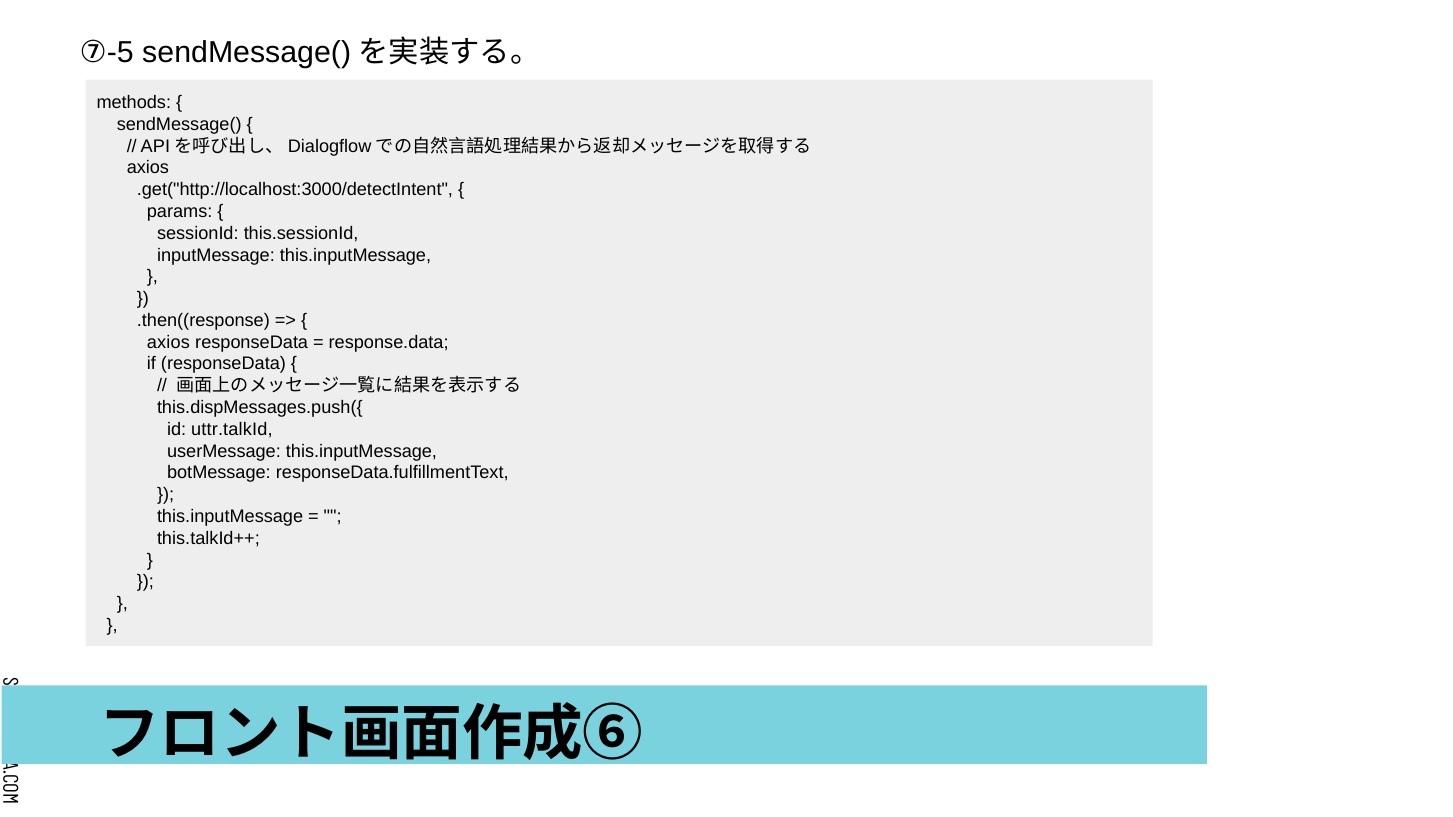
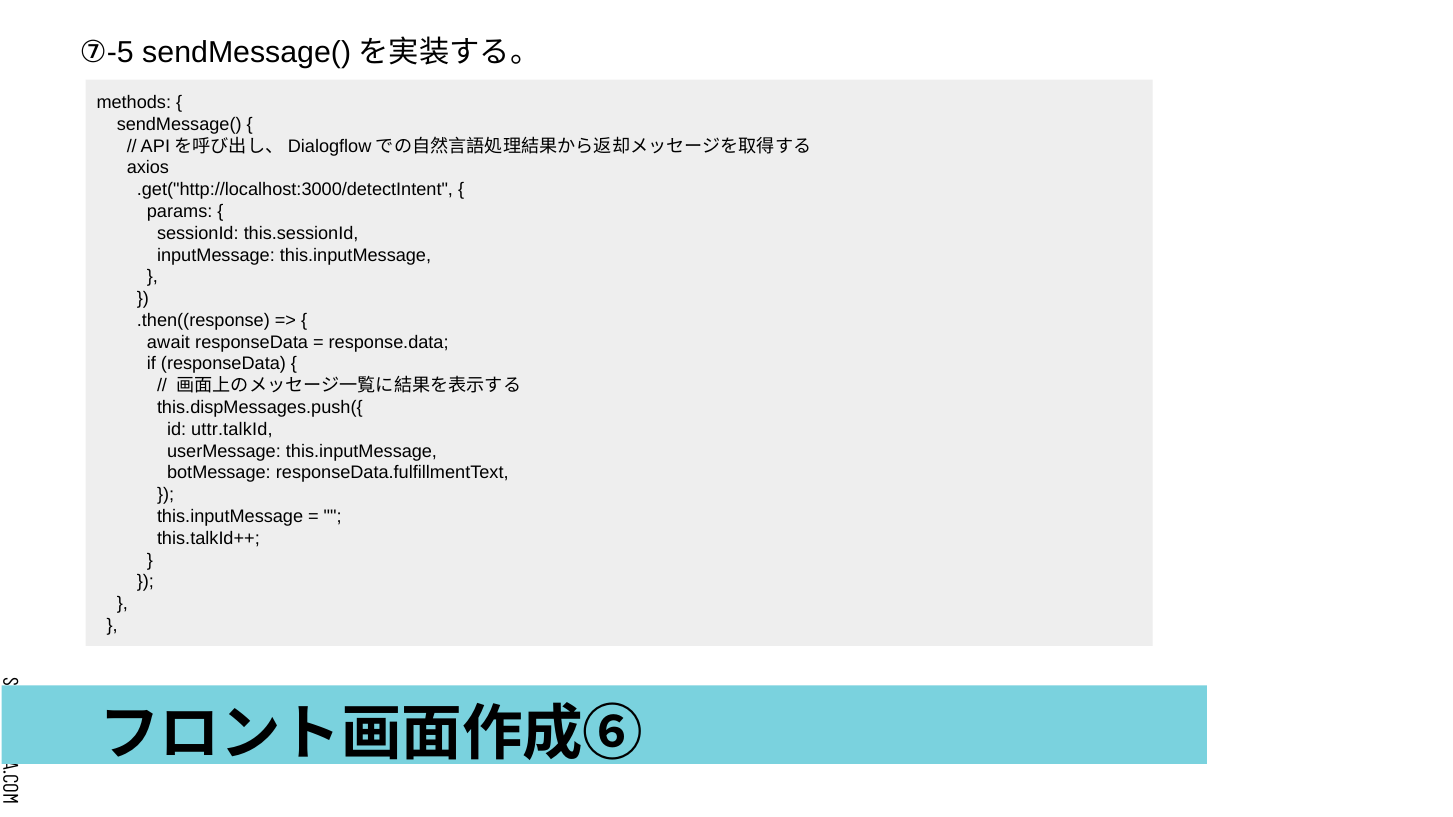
axios: axios -> await (168, 342)
